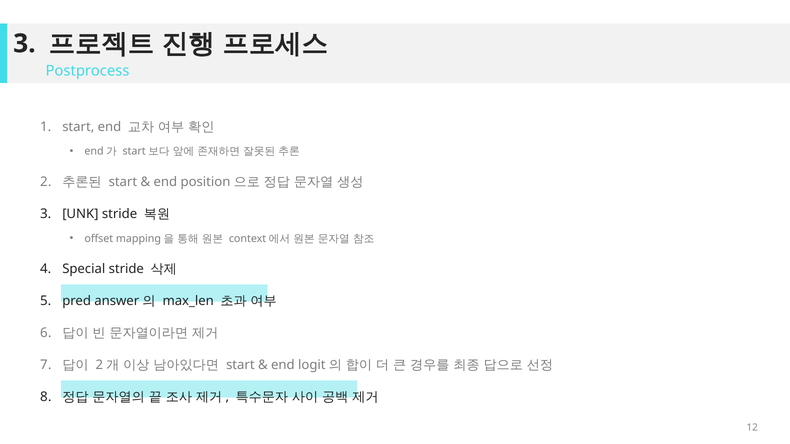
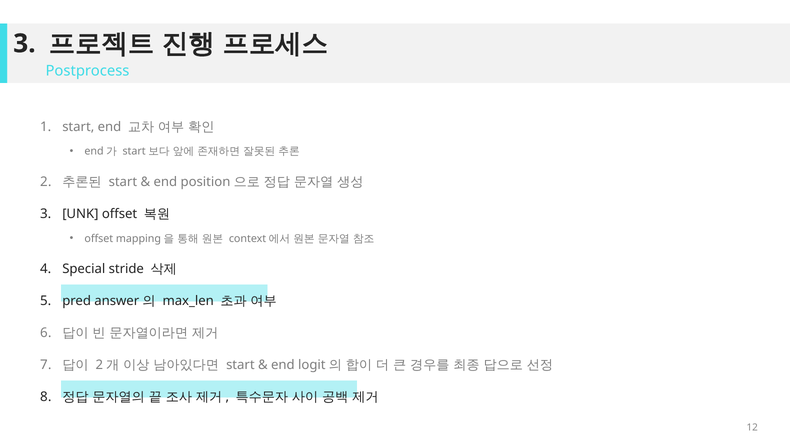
UNK stride: stride -> offset (120, 214)
